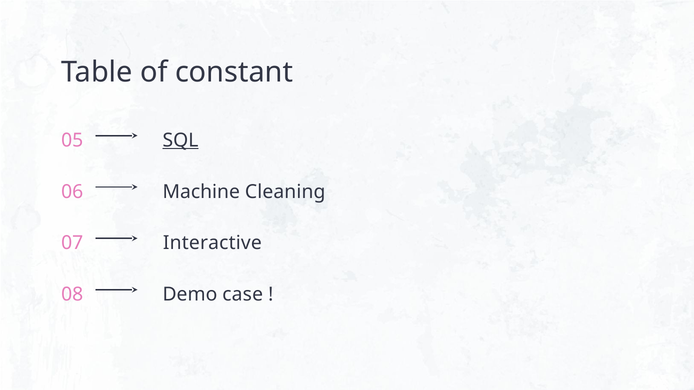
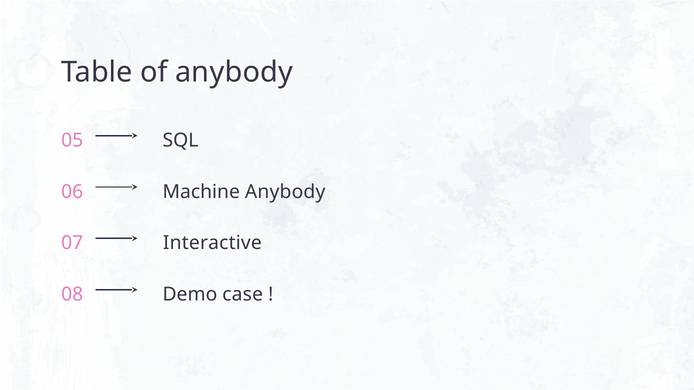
of constant: constant -> anybody (234, 72)
SQL underline: present -> none (180, 140)
Machine Cleaning: Cleaning -> Anybody (285, 192)
